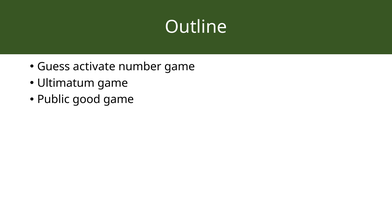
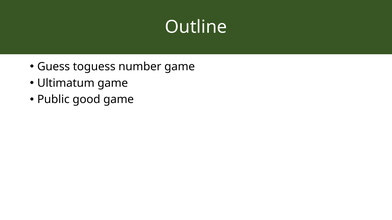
activate: activate -> toguess (94, 67)
